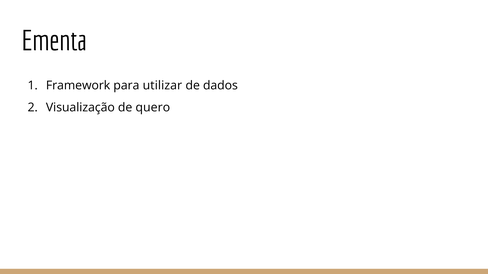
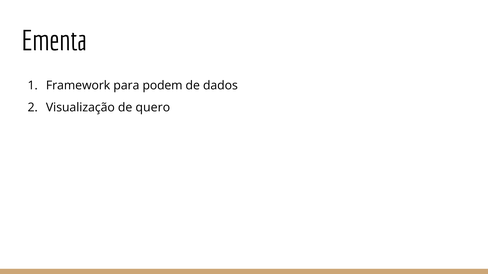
utilizar: utilizar -> podem (163, 86)
